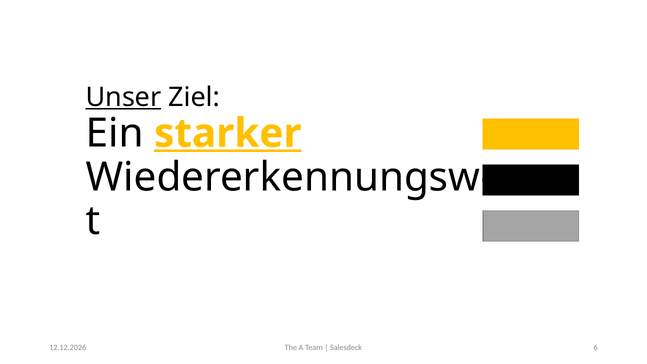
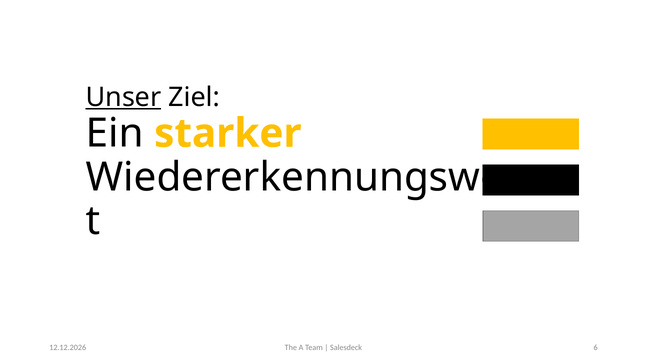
starker underline: present -> none (228, 133)
